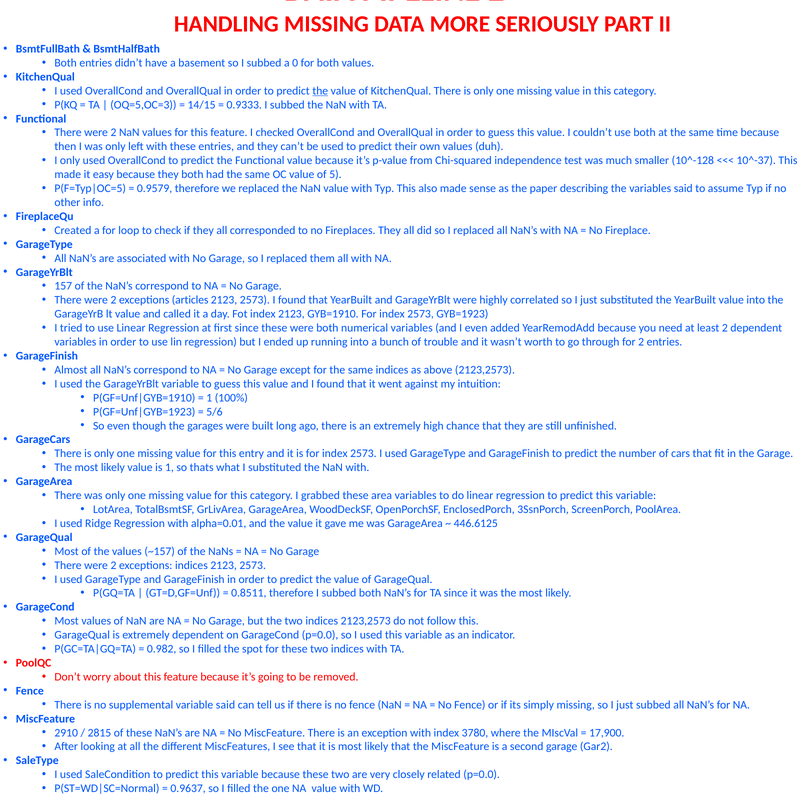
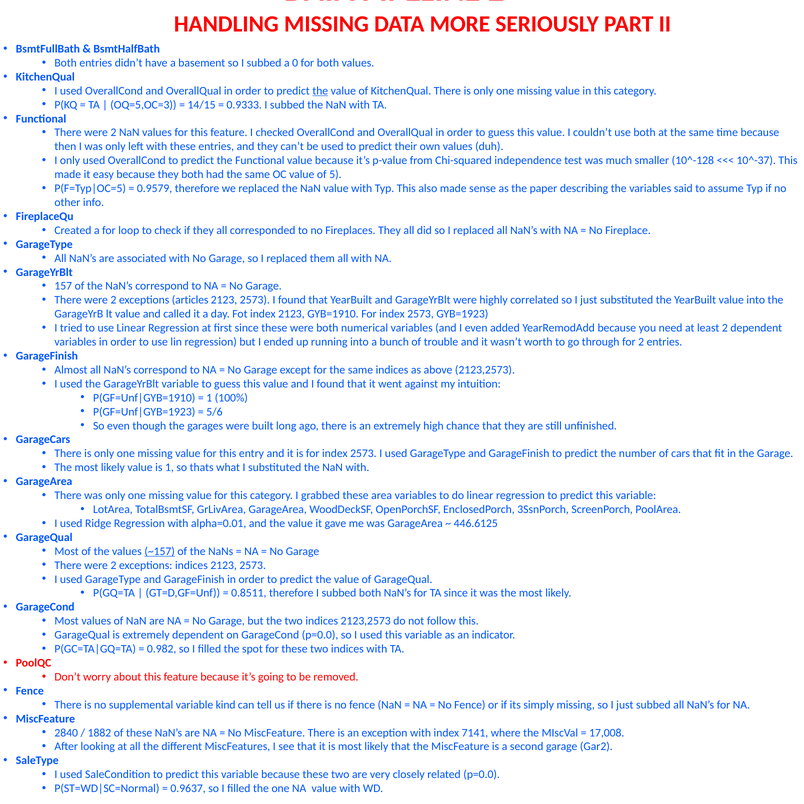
~157 underline: none -> present (160, 551)
variable said: said -> kind (226, 705)
2910: 2910 -> 2840 (66, 733)
2815: 2815 -> 1882 (99, 733)
3780: 3780 -> 7141 (475, 733)
17,900: 17,900 -> 17,008 (607, 733)
